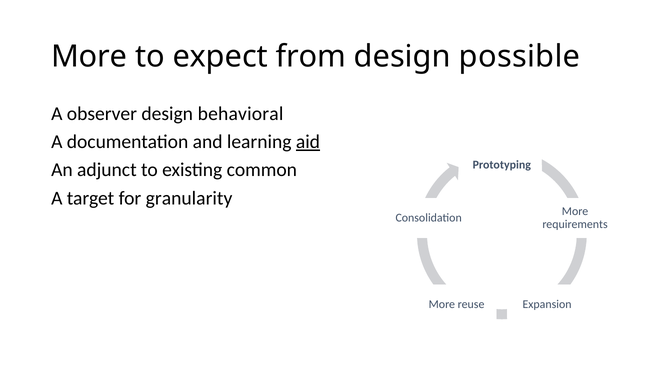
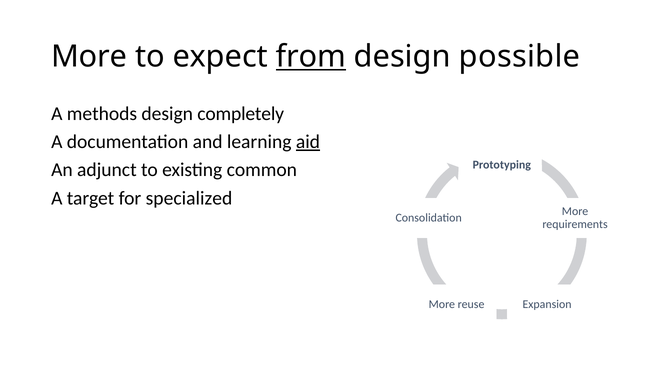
from underline: none -> present (311, 56)
observer: observer -> methods (102, 113)
behavioral: behavioral -> completely (241, 113)
granularity: granularity -> specialized (189, 198)
